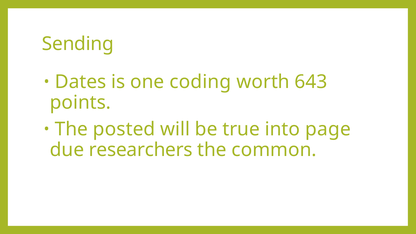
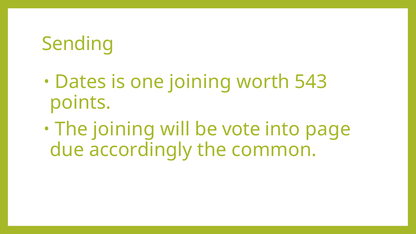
one coding: coding -> joining (200, 82)
643: 643 -> 543 (311, 82)
The posted: posted -> joining (124, 129)
true: true -> vote (241, 129)
researchers: researchers -> accordingly (141, 150)
